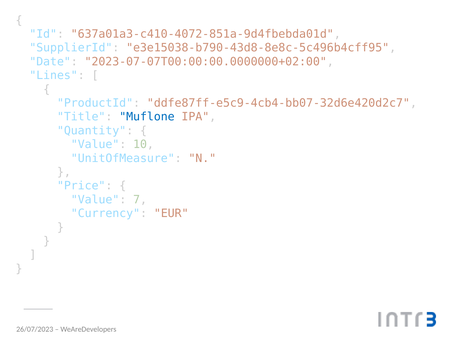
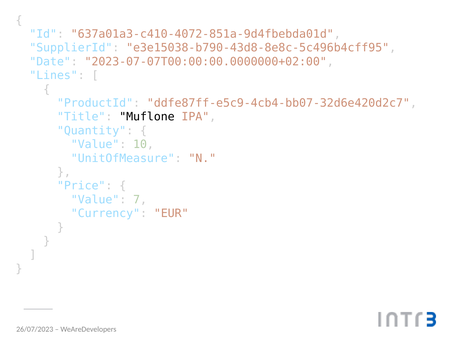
Muflone colour: blue -> black (147, 117)
